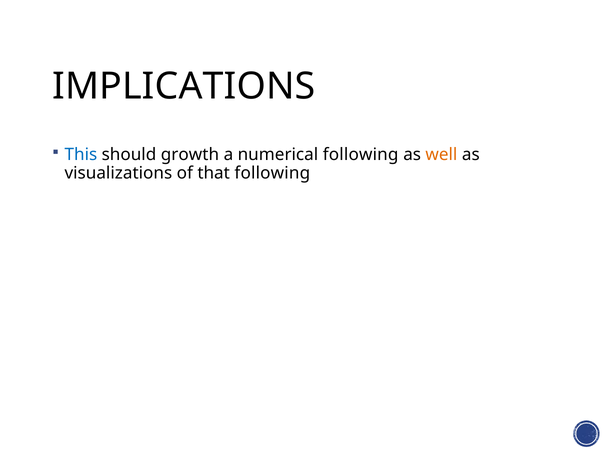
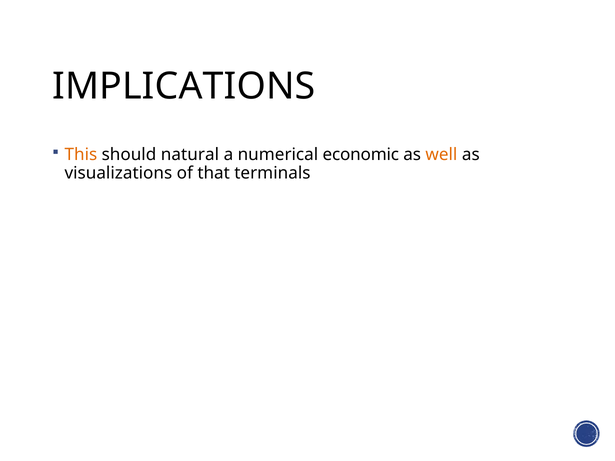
This colour: blue -> orange (81, 155)
growth: growth -> natural (190, 155)
numerical following: following -> economic (361, 155)
that following: following -> terminals (272, 173)
